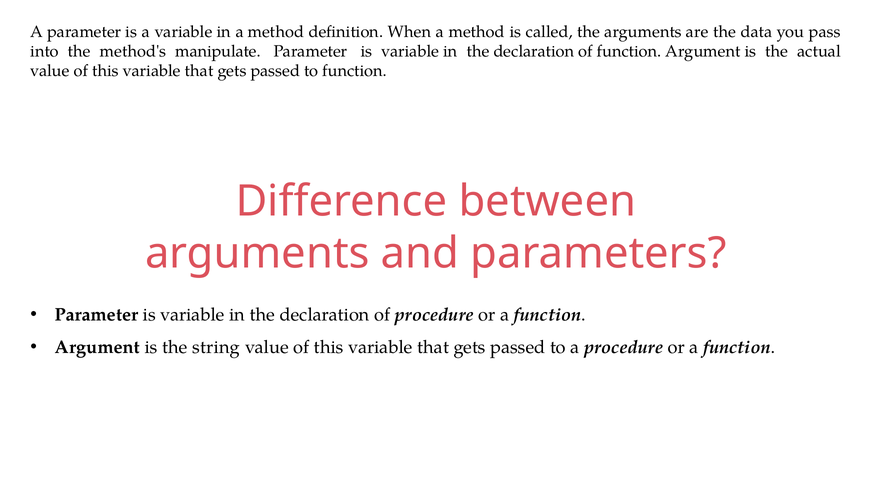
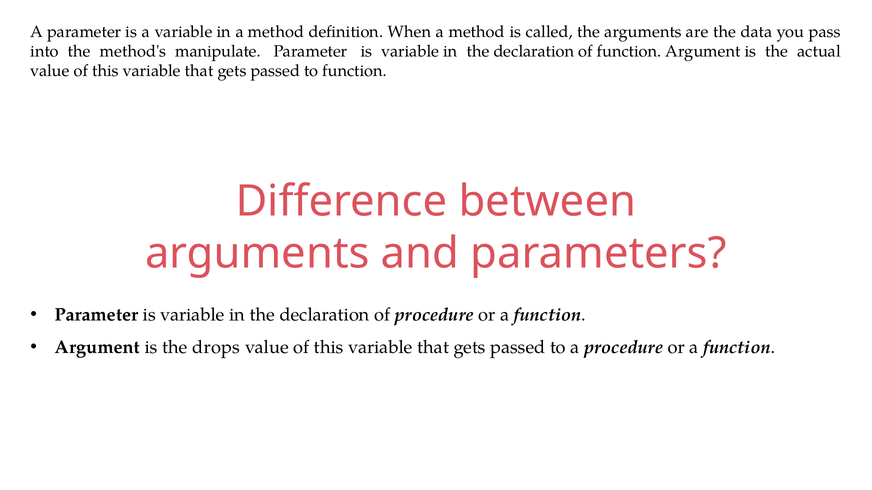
string: string -> drops (216, 348)
